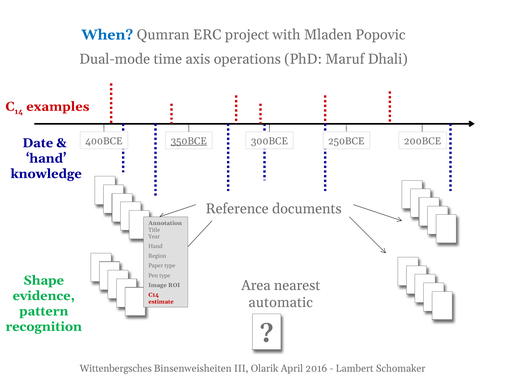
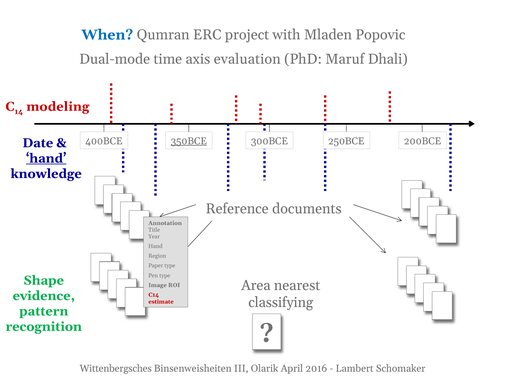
operations: operations -> evaluation (247, 59)
examples: examples -> modeling (58, 107)
hand underline: none -> present (46, 158)
automatic: automatic -> classifying (281, 302)
